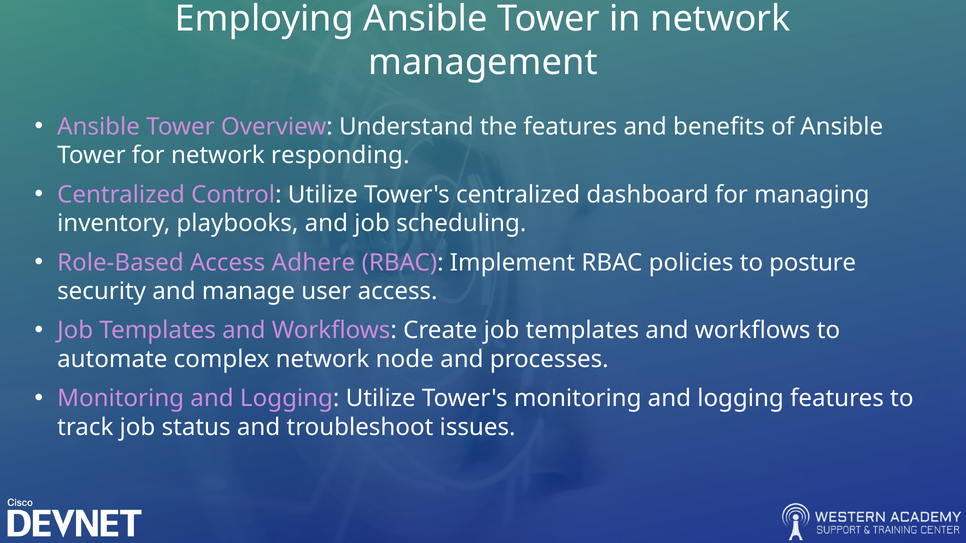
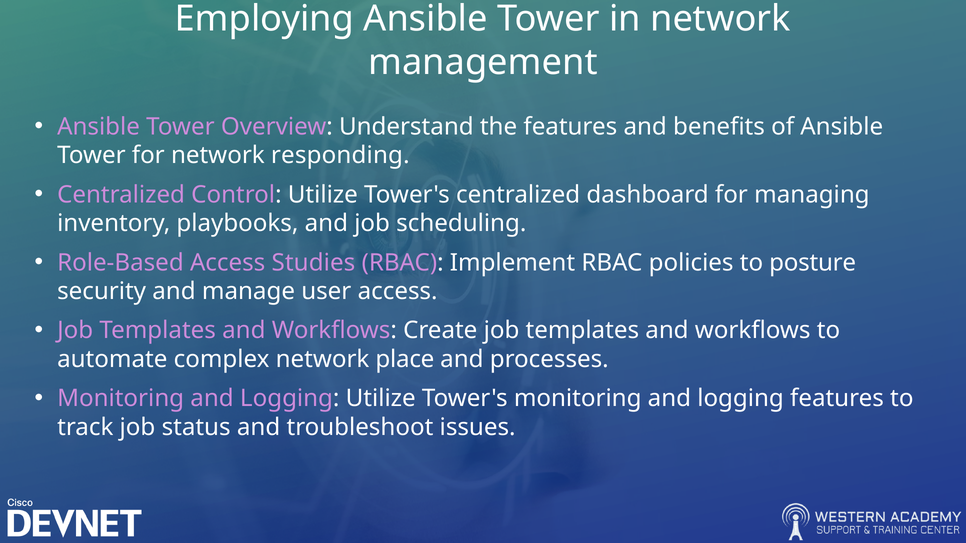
Adhere: Adhere -> Studies (313, 263)
node: node -> place (405, 360)
